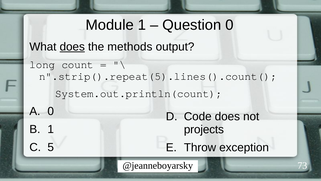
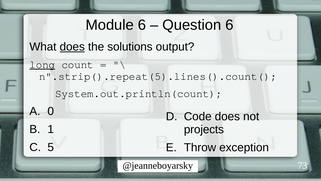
Module 1: 1 -> 6 (142, 25)
Question 0: 0 -> 6 (229, 25)
methods: methods -> solutions (130, 47)
long underline: none -> present (42, 64)
